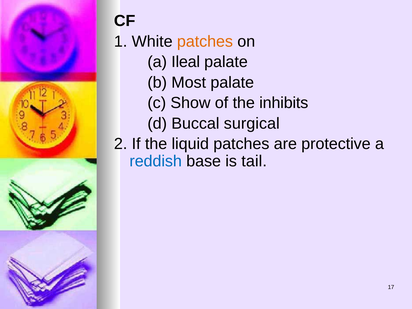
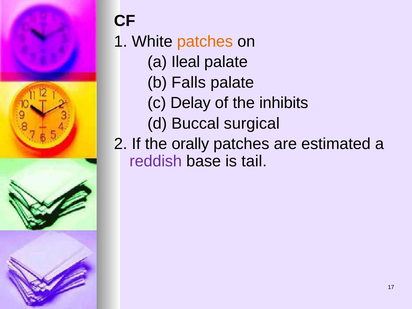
Most: Most -> Falls (189, 82)
Show: Show -> Delay (191, 103)
liquid: liquid -> orally (190, 144)
protective: protective -> estimated (336, 144)
reddish colour: blue -> purple (156, 161)
